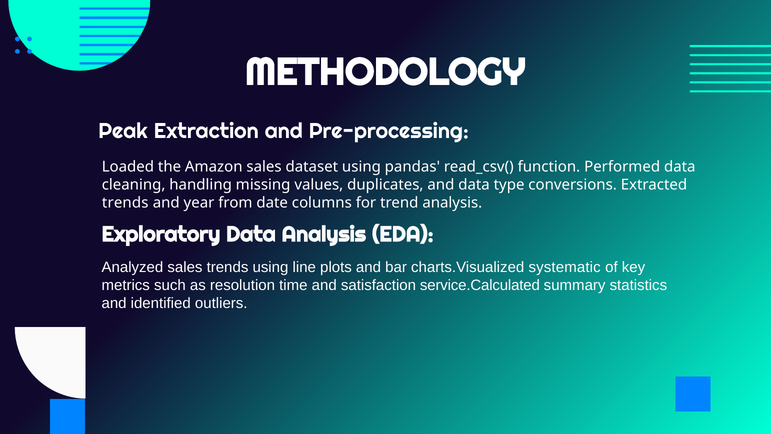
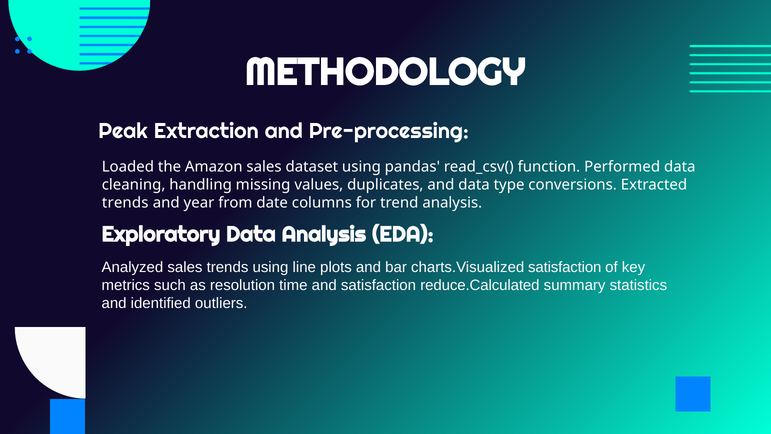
charts.Visualized systematic: systematic -> satisfaction (565, 267)
service.Calculated: service.Calculated -> reduce.Calculated (480, 285)
